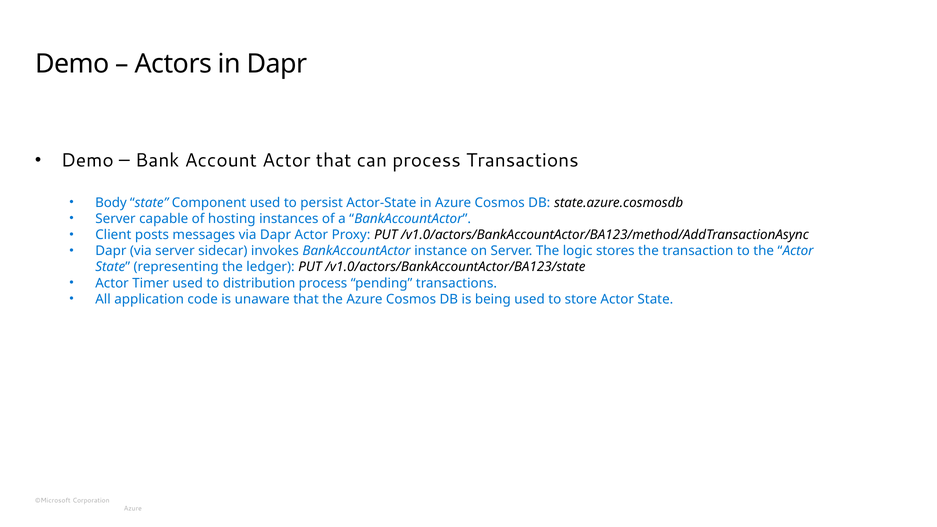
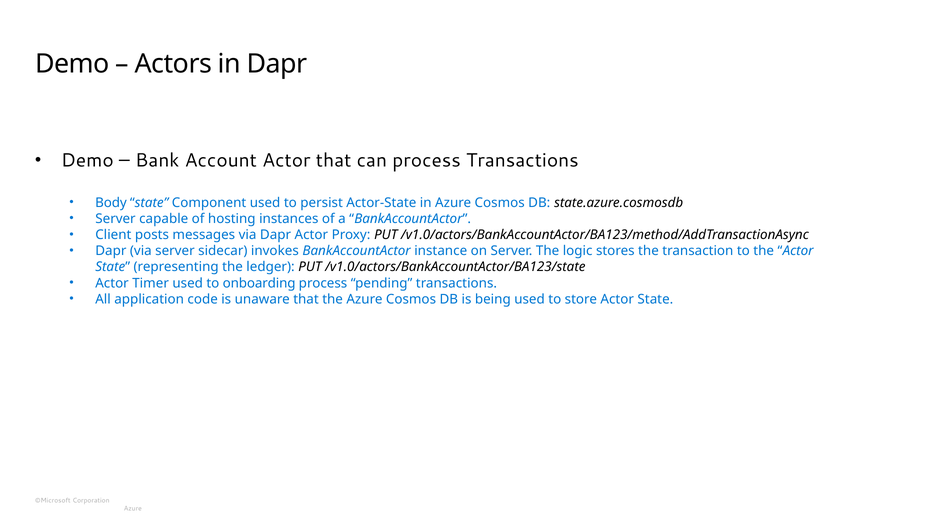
distribution: distribution -> onboarding (259, 283)
